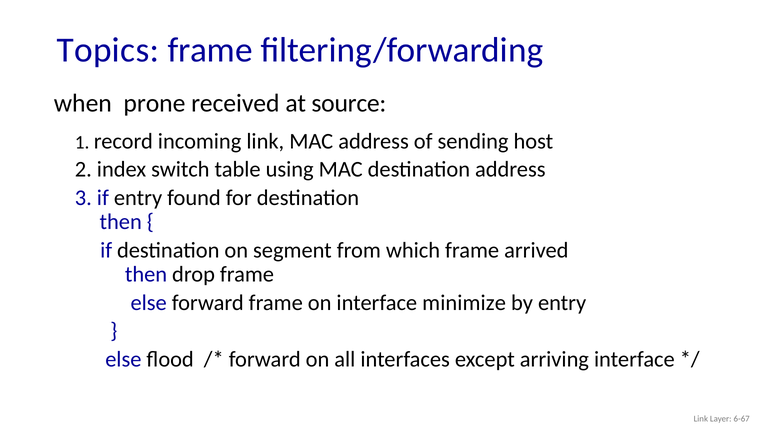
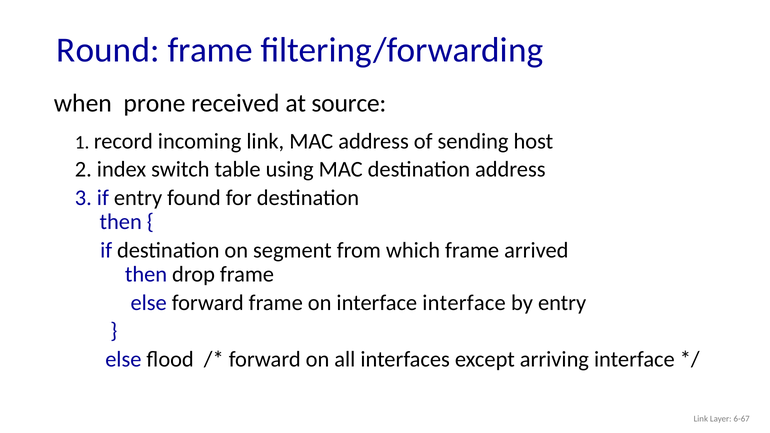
Topics: Topics -> Round (108, 50)
interface minimize: minimize -> interface (464, 303)
